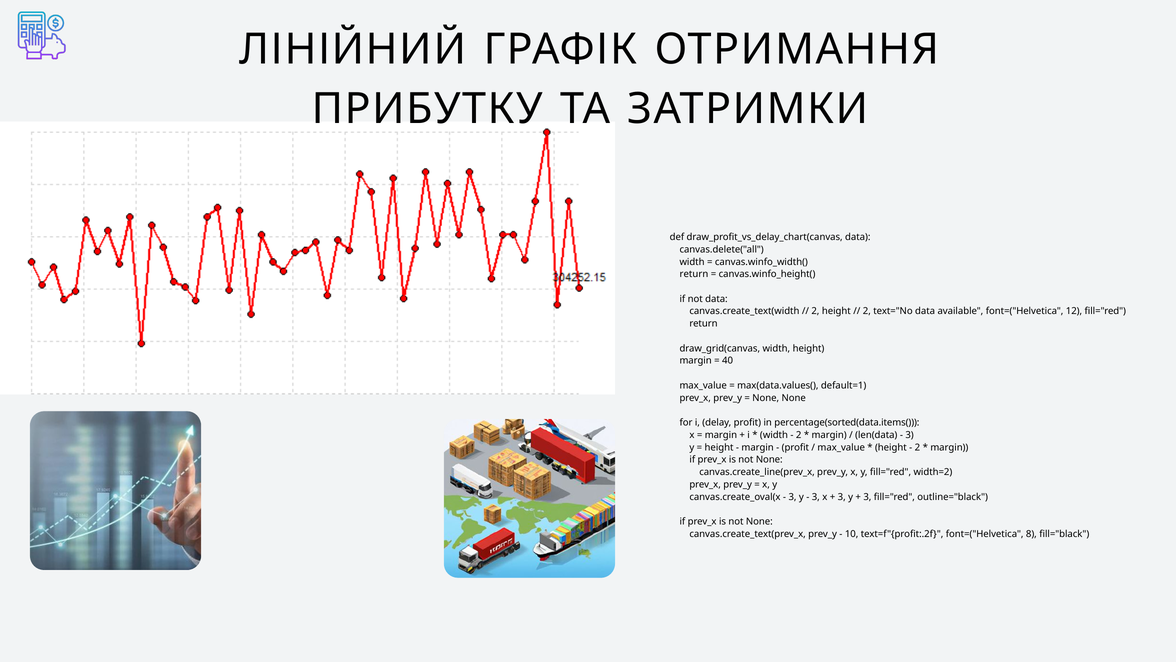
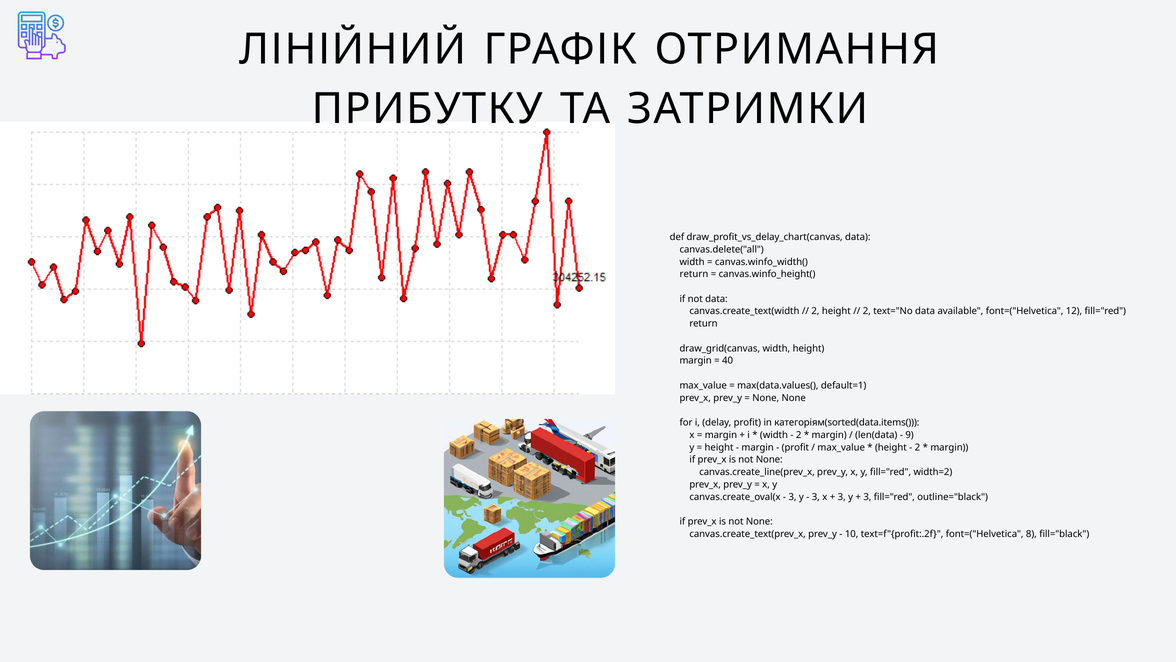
percentage(sorted(data.items(: percentage(sorted(data.items( -> категоріям(sorted(data.items( (847, 422)
3: 3 -> 9 (910, 435)
